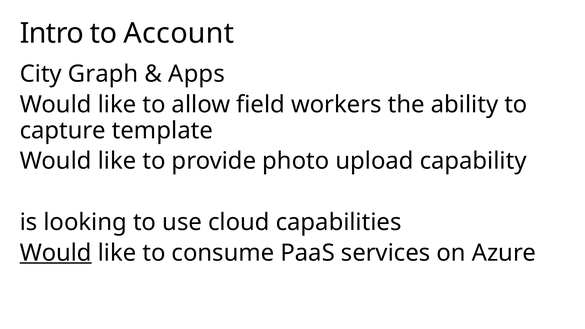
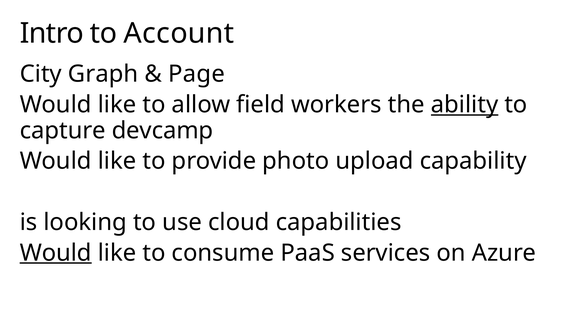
Apps: Apps -> Page (197, 74)
ability underline: none -> present (465, 105)
template: template -> devcamp (162, 130)
